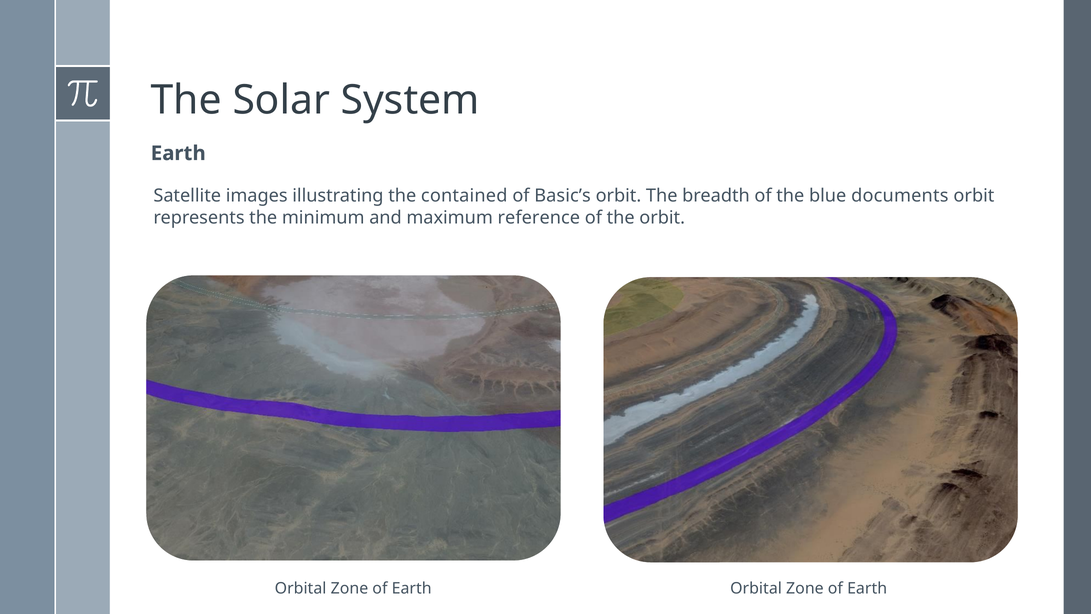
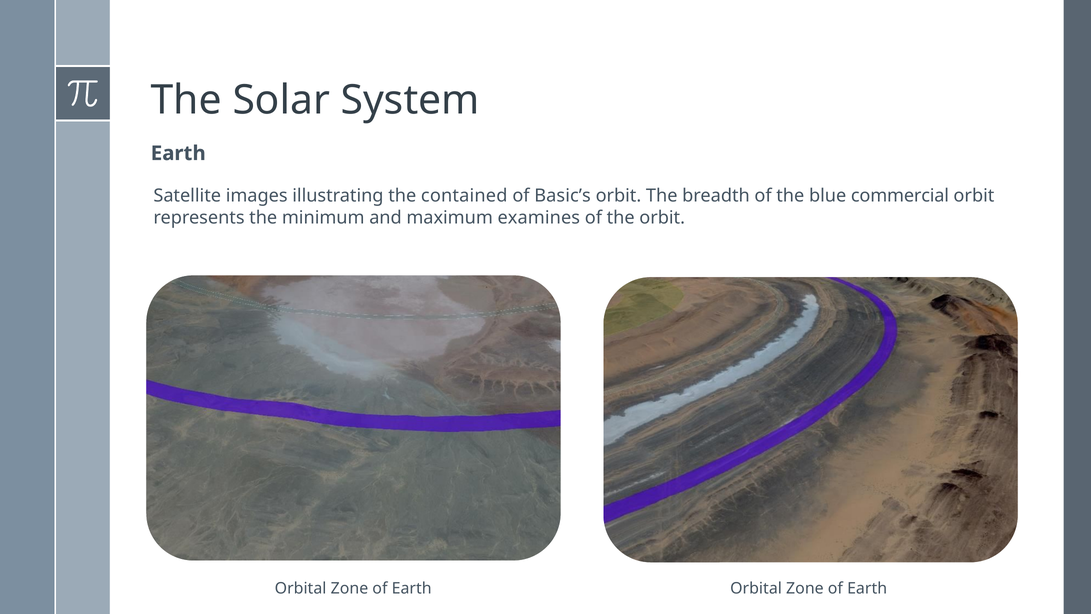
documents: documents -> commercial (900, 196)
reference: reference -> examines (539, 217)
